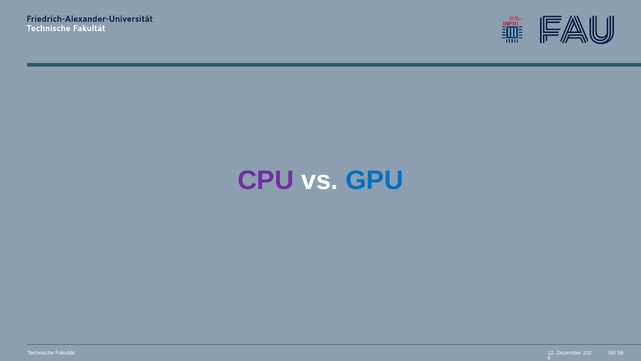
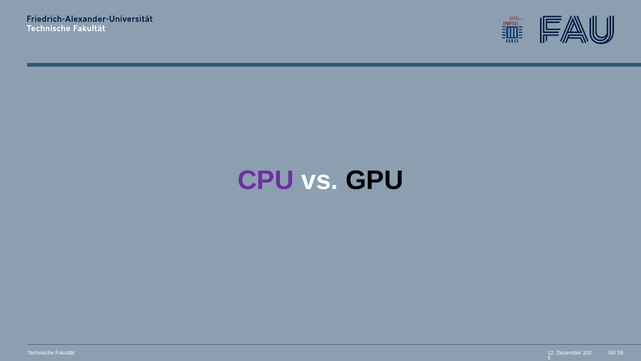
GPU colour: blue -> black (375, 180)
